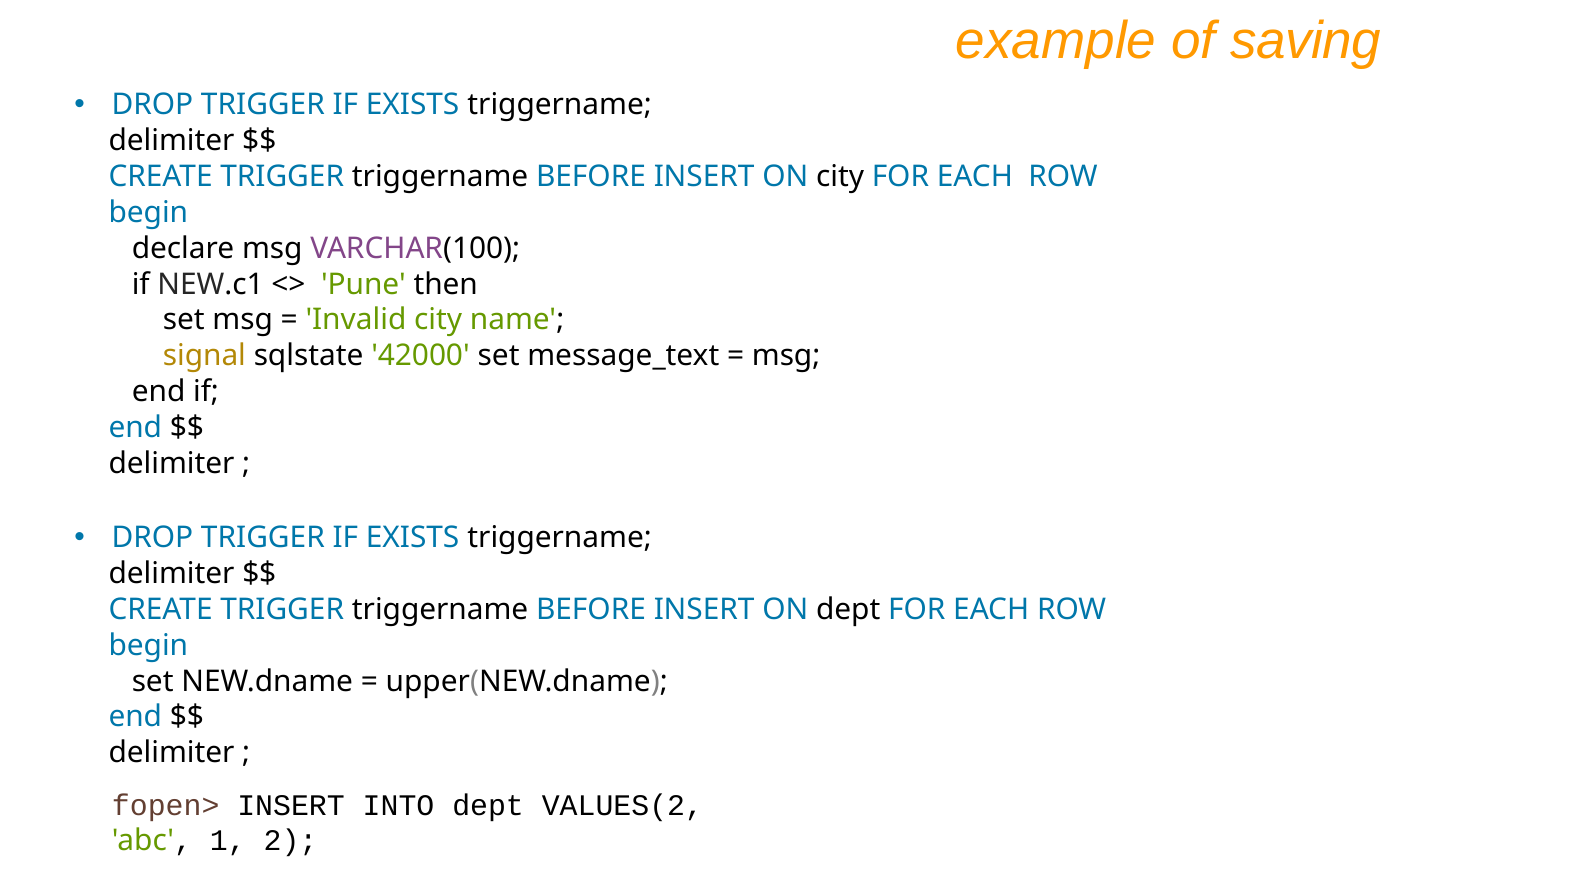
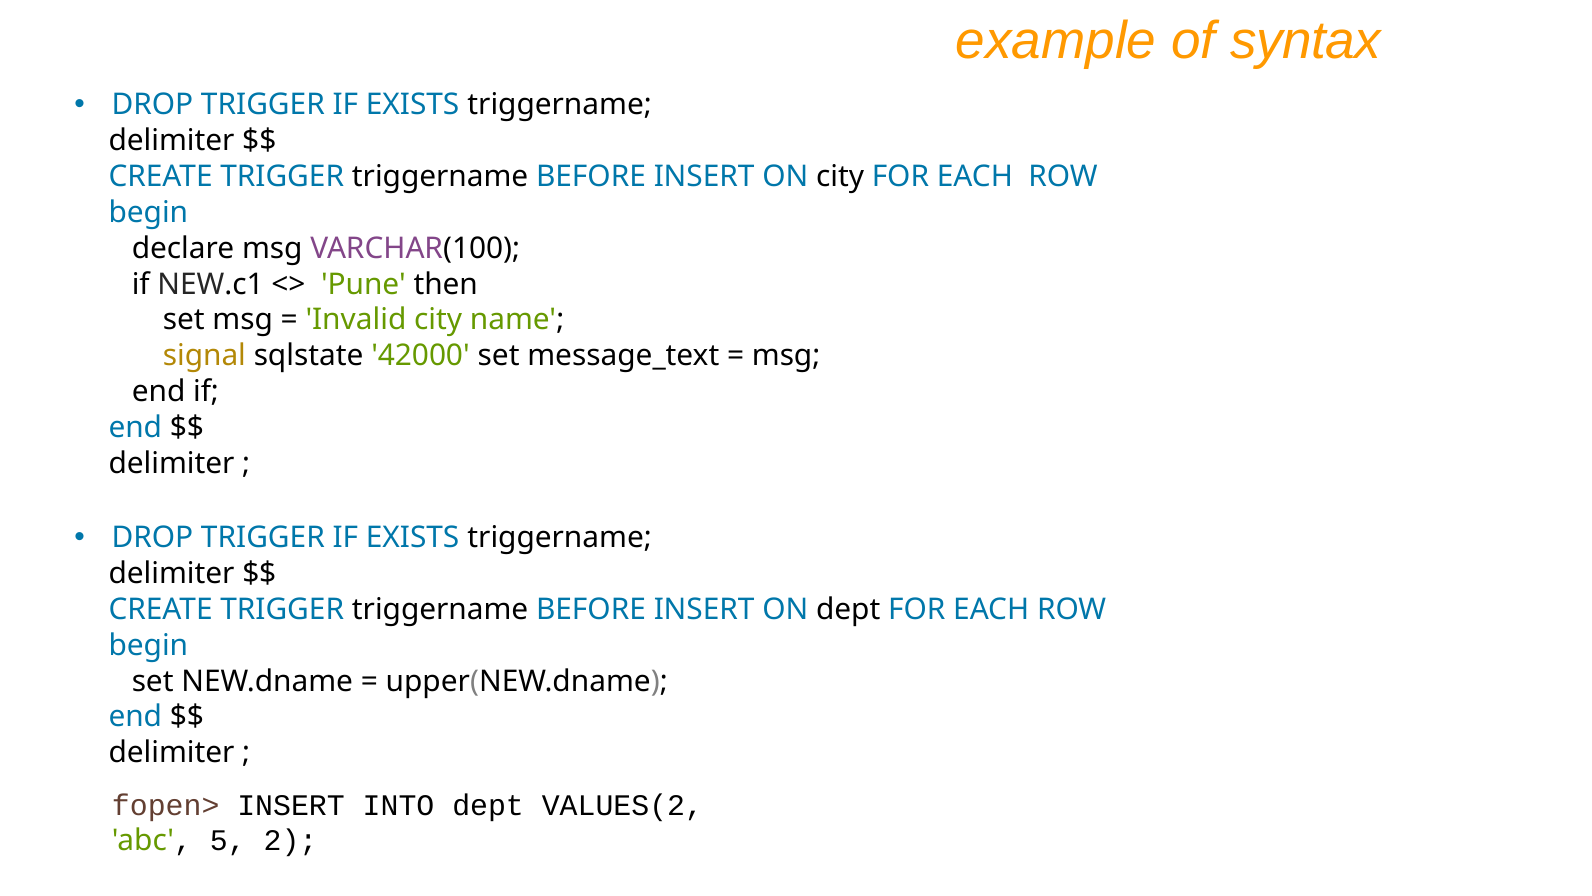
saving: saving -> syntax (1306, 41)
1: 1 -> 5 (228, 841)
